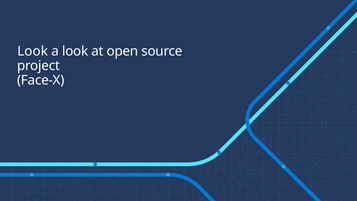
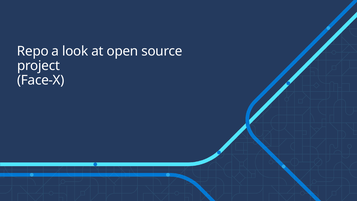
Look: Look -> Repo (33, 51)
